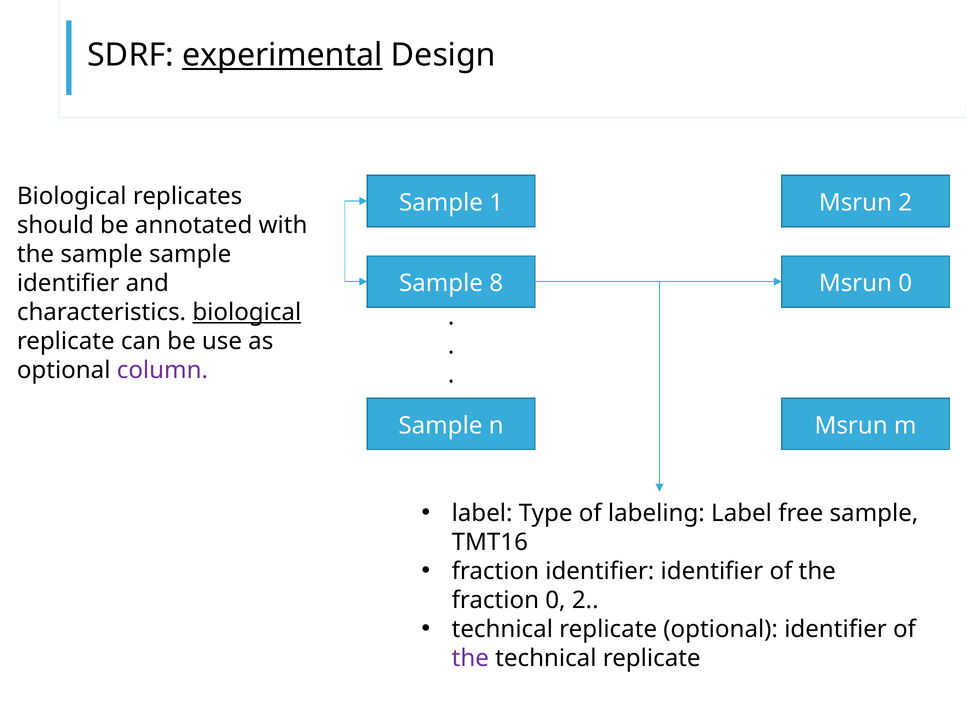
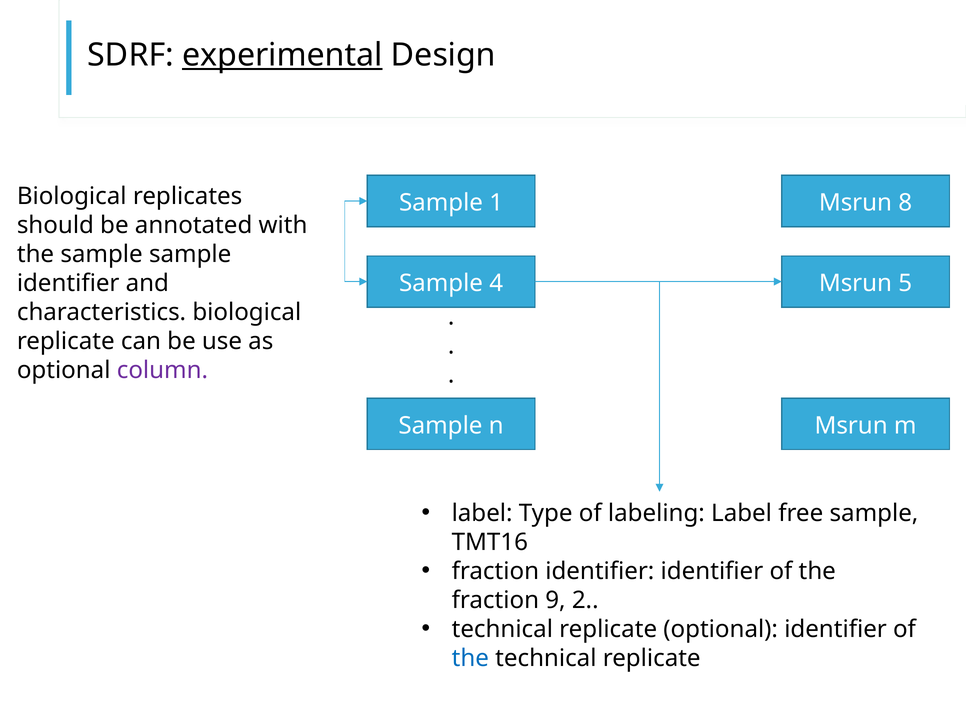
Msrun 2: 2 -> 8 (905, 203)
8: 8 -> 4 (496, 283)
Msrun 0: 0 -> 5 (905, 283)
biological underline: present -> none (247, 312)
fraction 0: 0 -> 9 (555, 600)
the colour: purple -> blue (470, 658)
